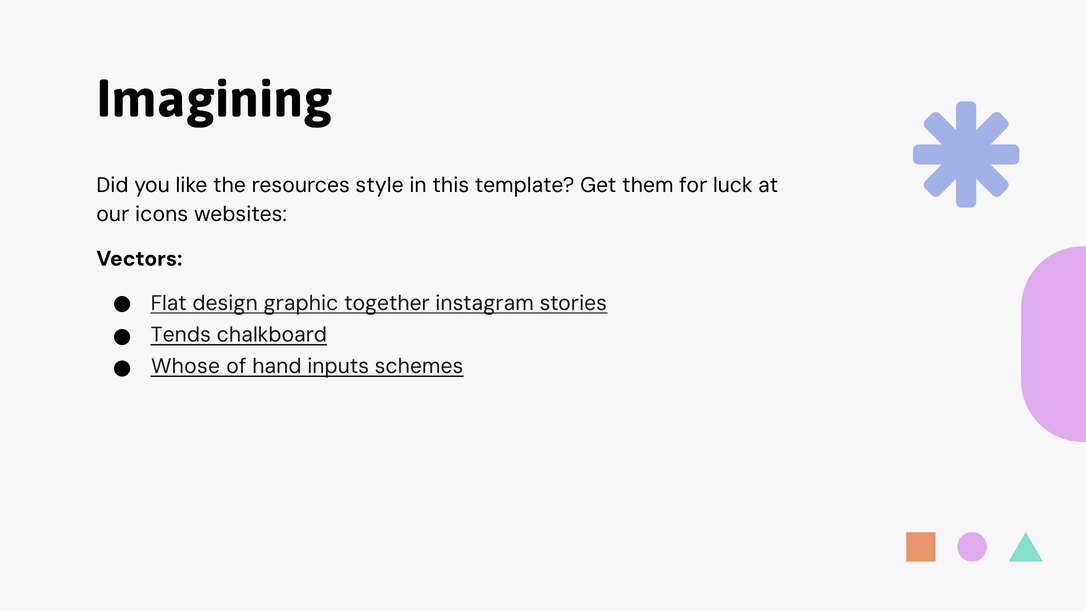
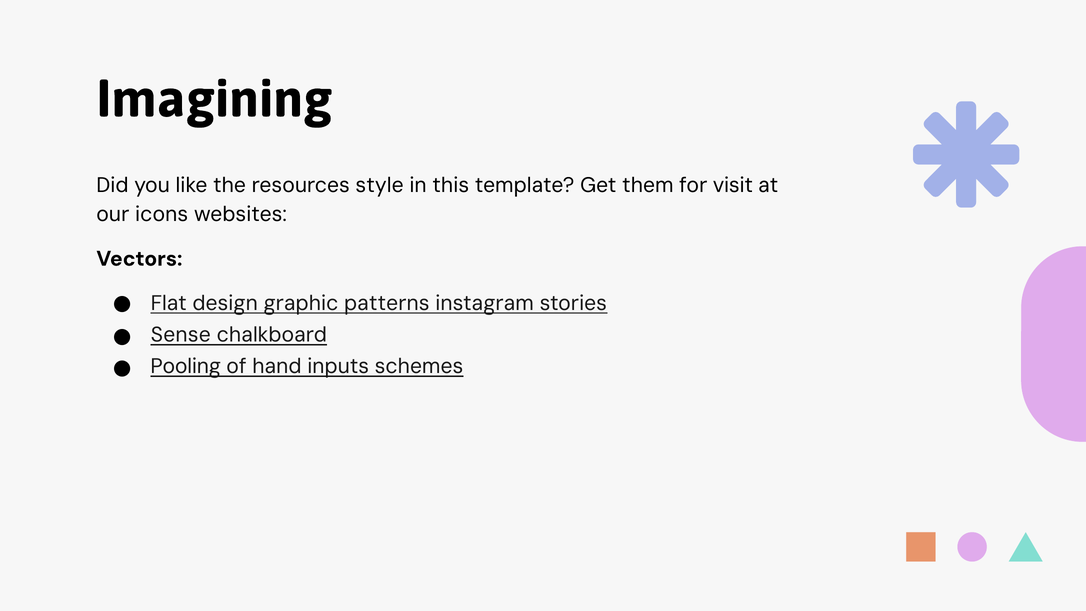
luck: luck -> visit (733, 185)
together: together -> patterns (387, 303)
Tends: Tends -> Sense (181, 335)
Whose: Whose -> Pooling (186, 366)
